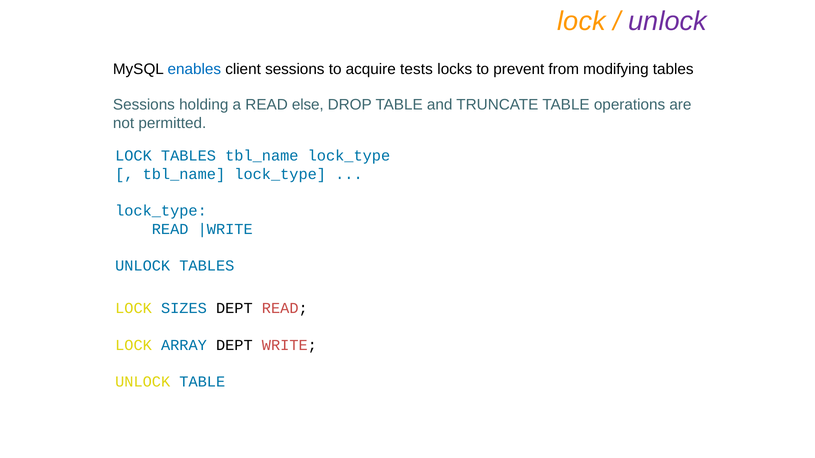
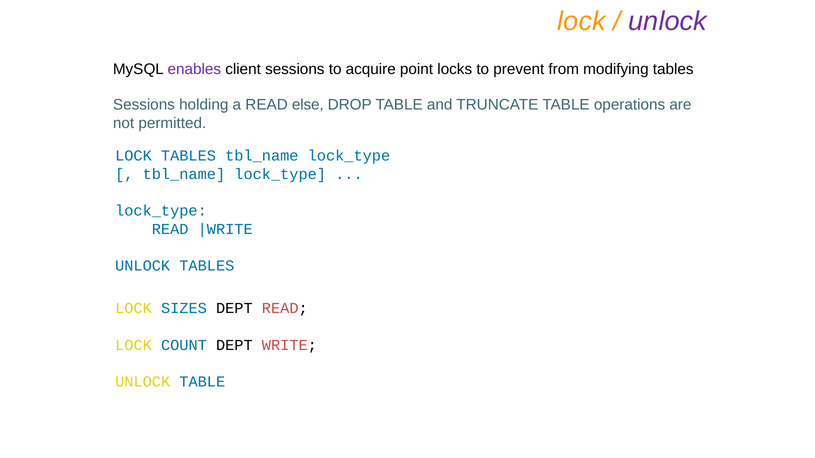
enables colour: blue -> purple (194, 69)
tests: tests -> point (417, 69)
ARRAY: ARRAY -> COUNT (184, 345)
